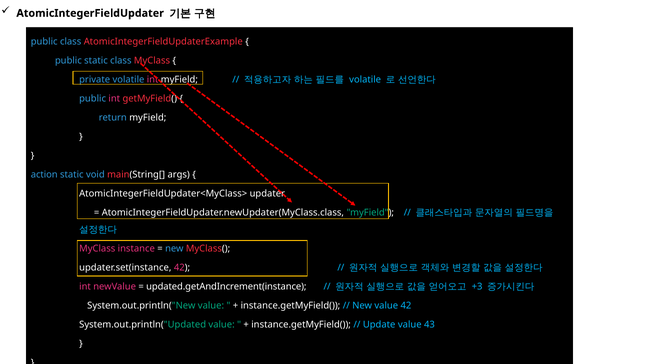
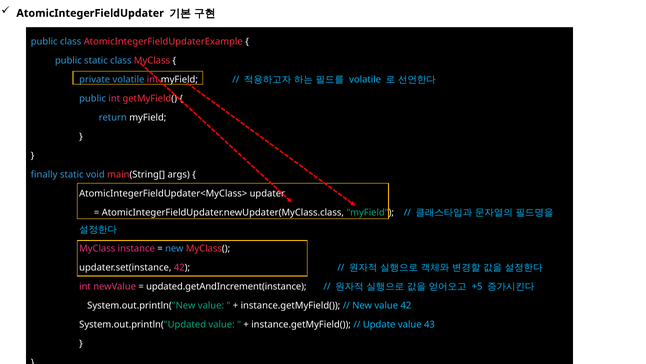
action: action -> finally (44, 174)
+3: +3 -> +5 (477, 286)
